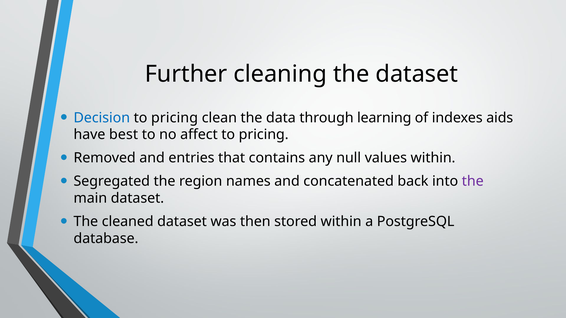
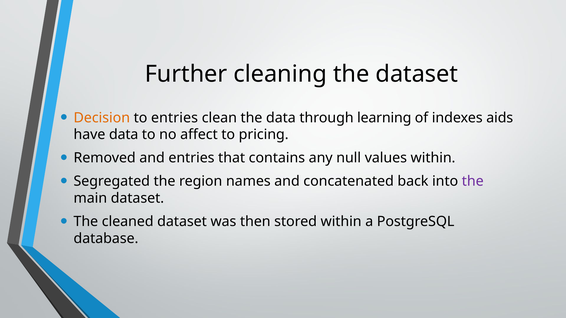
Decision colour: blue -> orange (102, 118)
pricing: pricing -> entries (175, 118)
have best: best -> data (124, 135)
